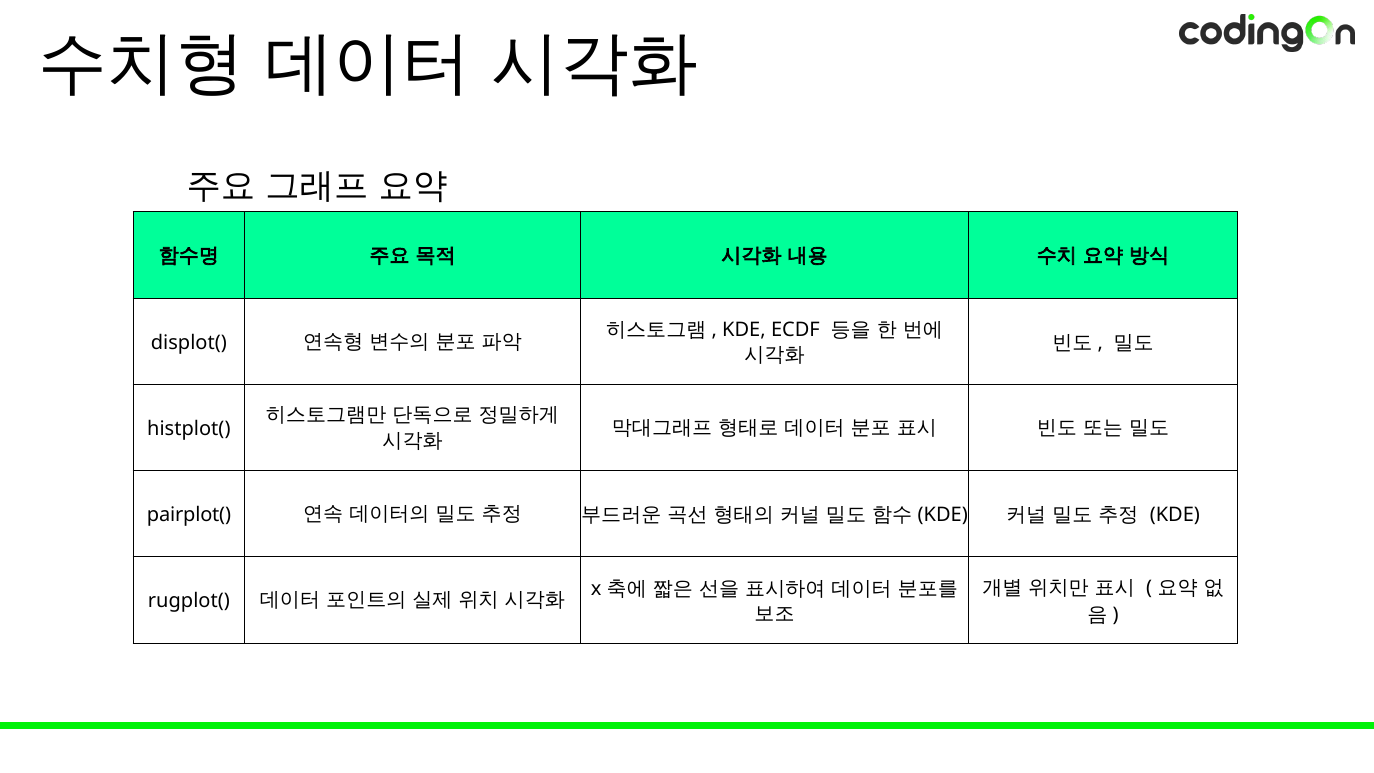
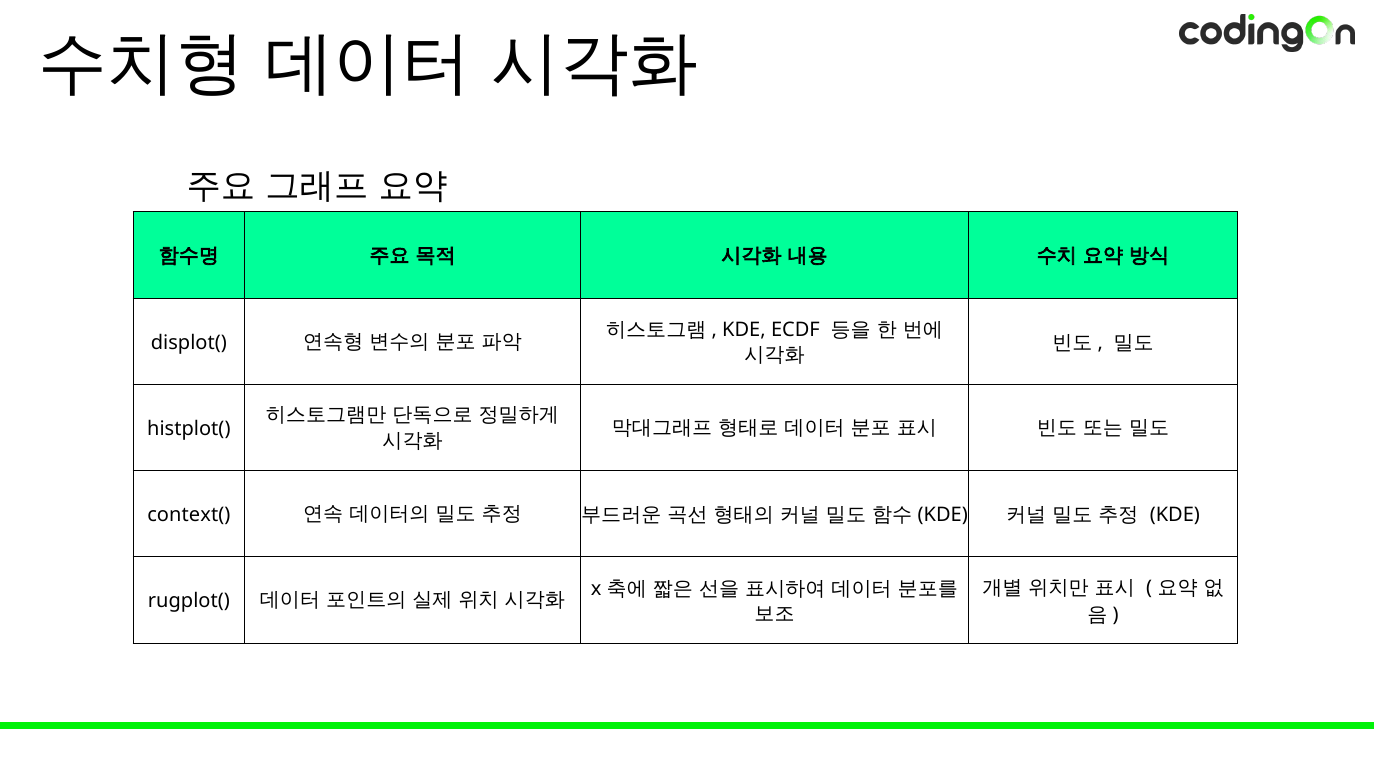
pairplot(: pairplot( -> context( (189, 515)
